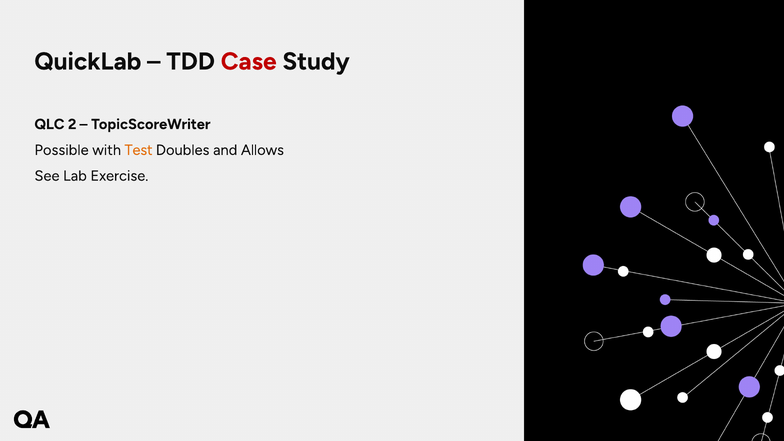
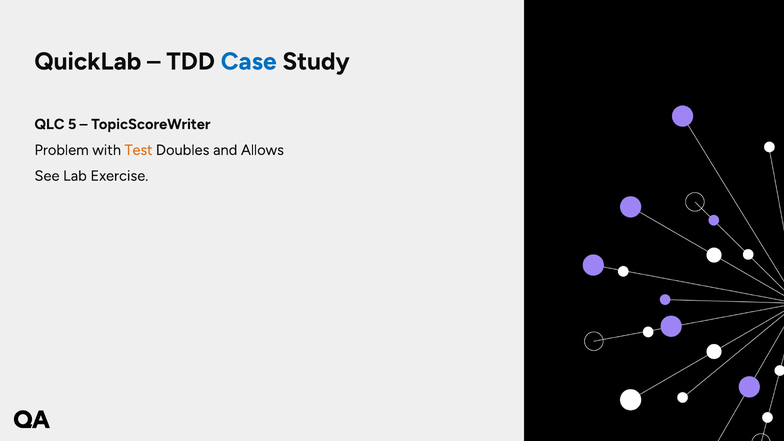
Case colour: red -> blue (249, 61)
2: 2 -> 5 (72, 124)
Possible: Possible -> Problem (62, 150)
